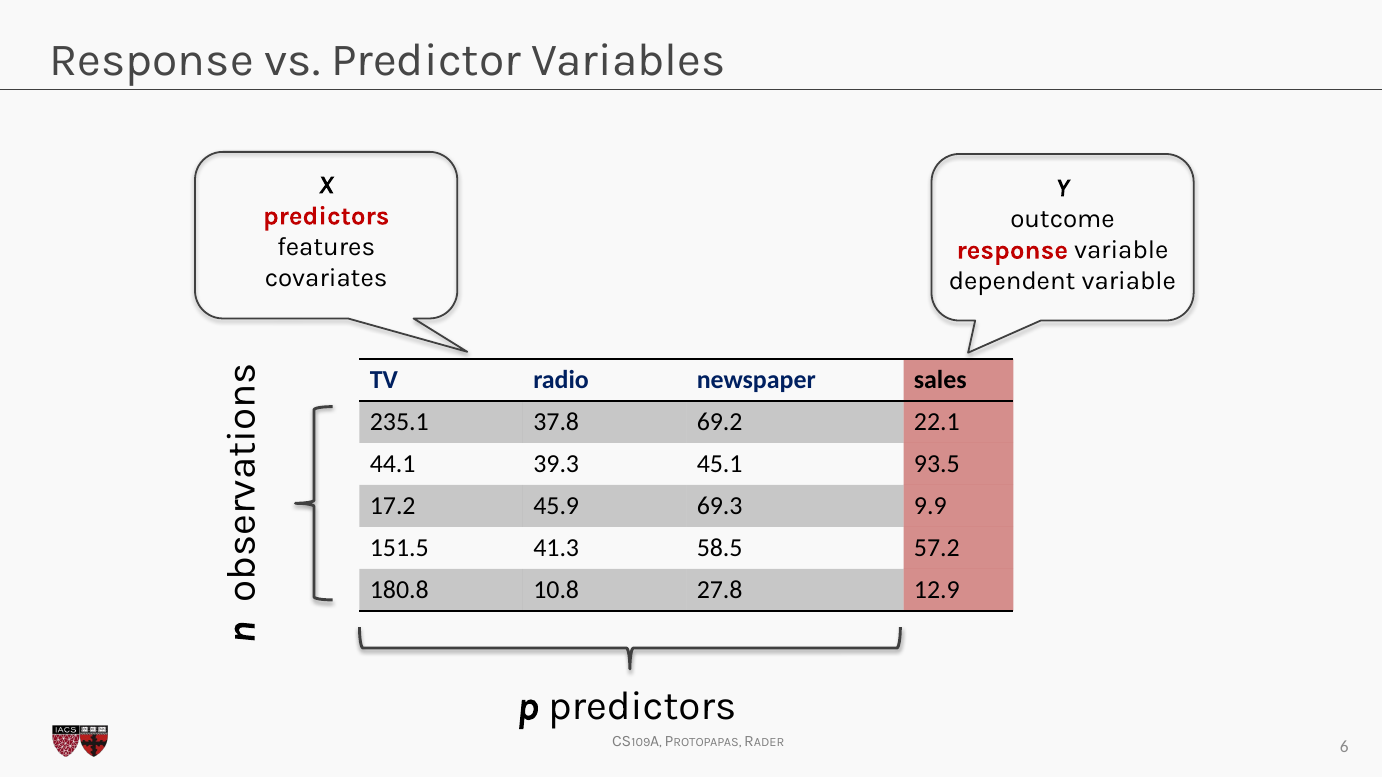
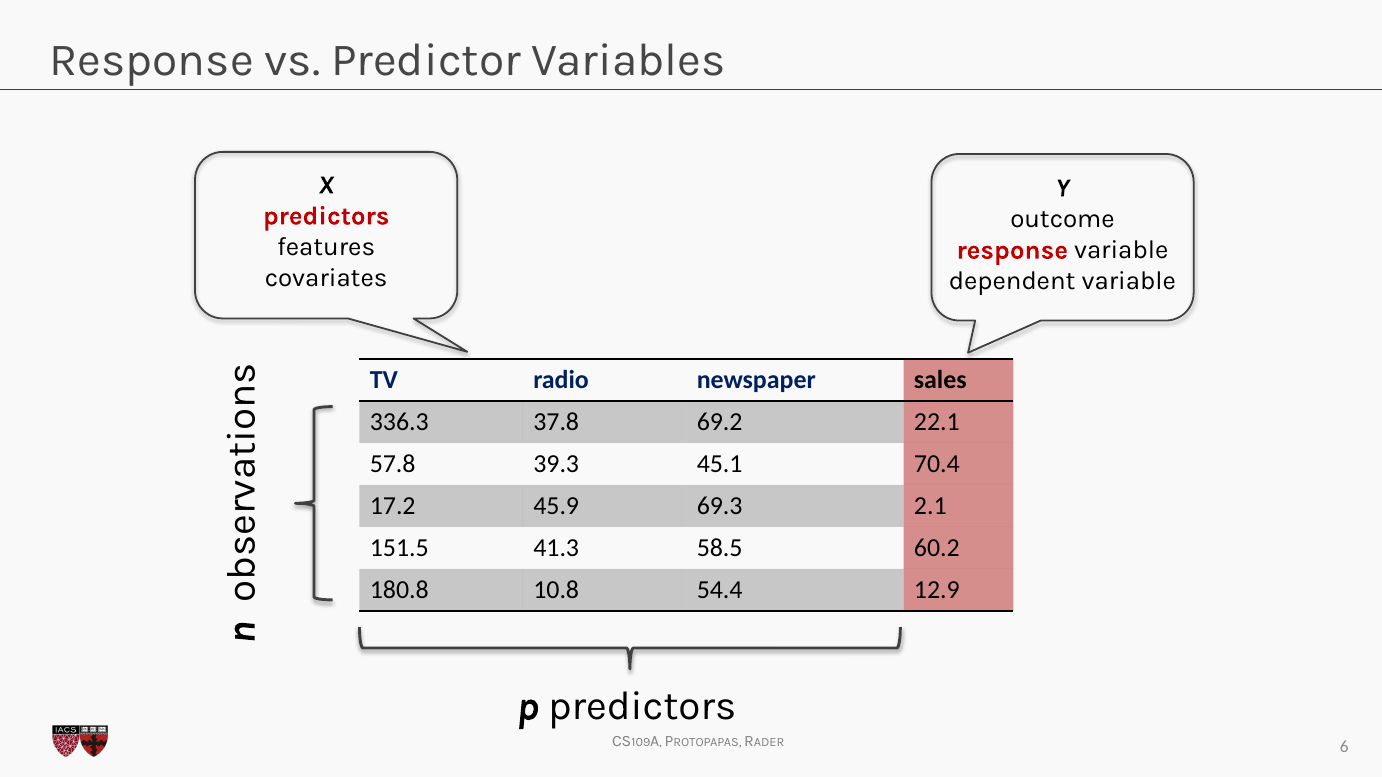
235.1: 235.1 -> 336.3 (399, 422)
44.1: 44.1 -> 57.8 (393, 464)
93.5: 93.5 -> 70.4 (937, 464)
9.9: 9.9 -> 2.1 (930, 507)
57.2: 57.2 -> 60.2 (937, 549)
27.8: 27.8 -> 54.4 (720, 591)
